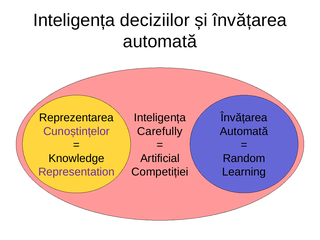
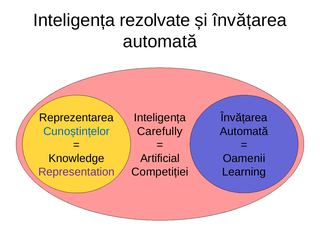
deciziilor: deciziilor -> rezolvate (155, 20)
Cunoștințelor colour: purple -> blue (77, 131)
Random: Random -> Oamenii (244, 158)
